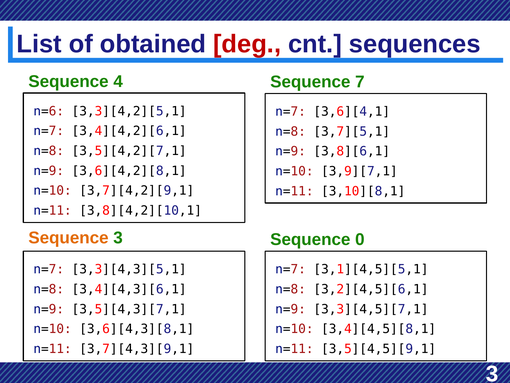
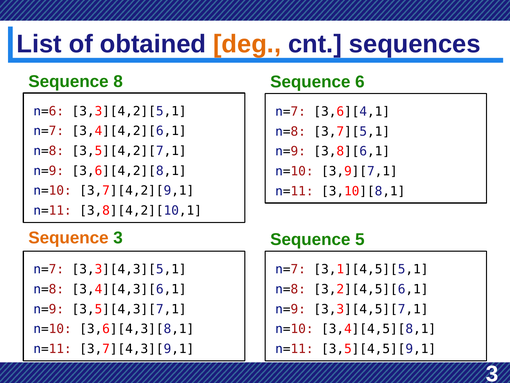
deg colour: red -> orange (247, 44)
4: 4 -> 8 (118, 81)
7: 7 -> 6 (360, 82)
0: 0 -> 5 (360, 239)
